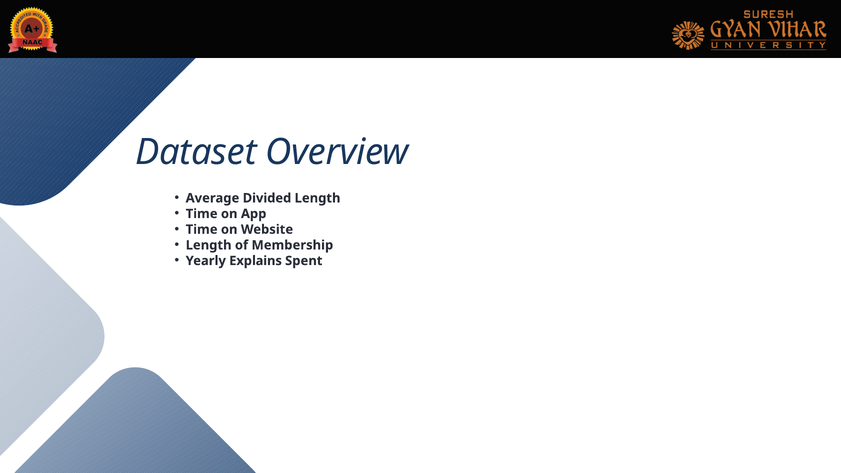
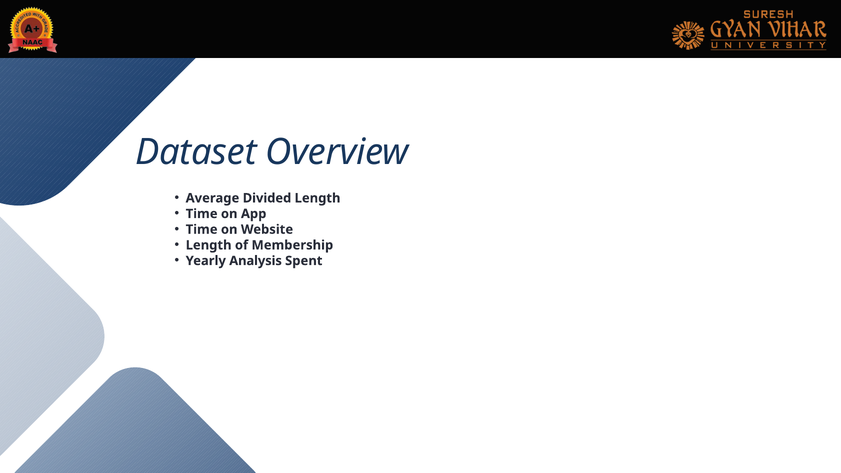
Explains: Explains -> Analysis (256, 261)
